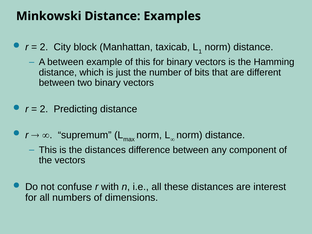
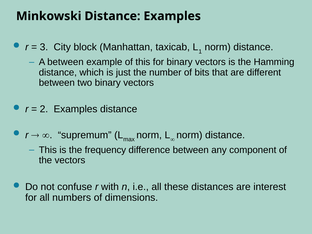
2: 2 -> 3 (44, 47)
2 Predicting: Predicting -> Examples (76, 109)
the distances: distances -> frequency (105, 150)
